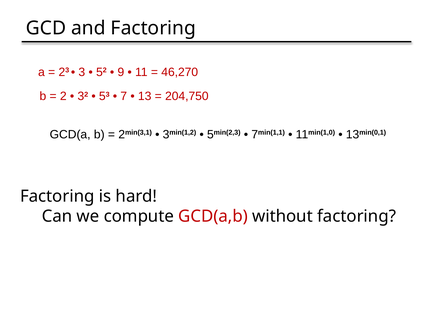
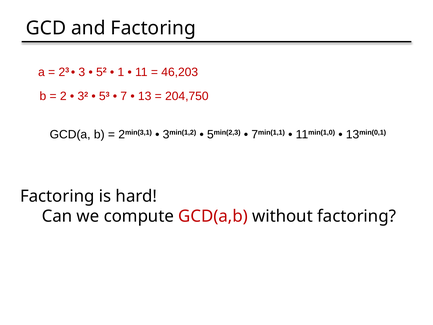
9: 9 -> 1 (121, 72)
46,270: 46,270 -> 46,203 (180, 72)
